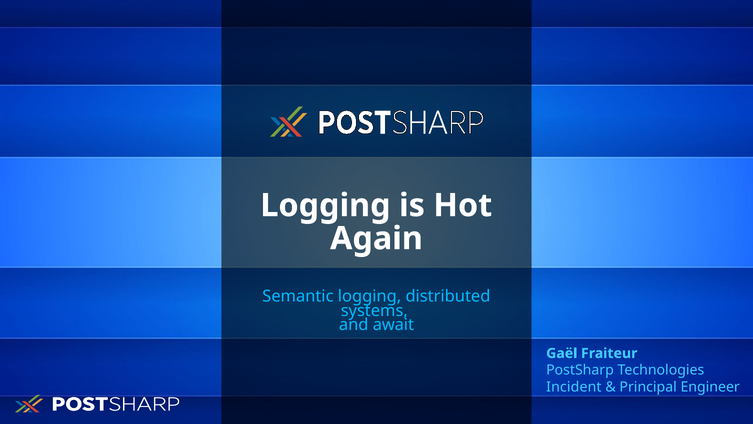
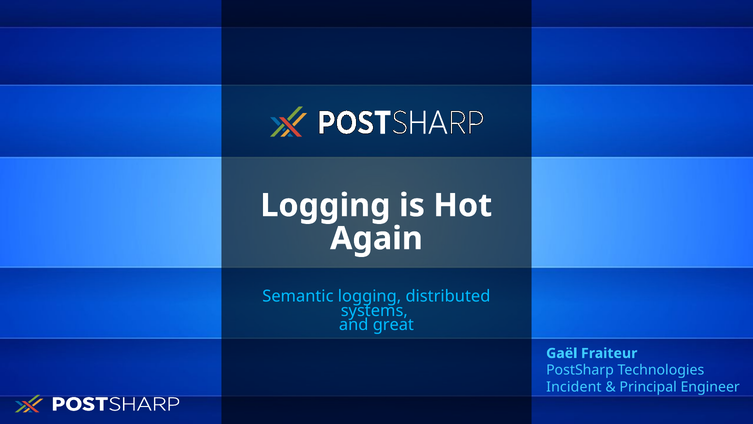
await: await -> great (393, 325)
